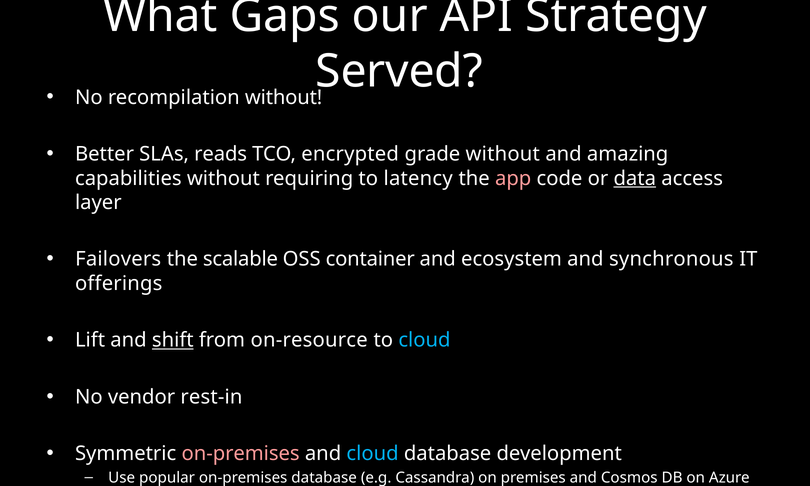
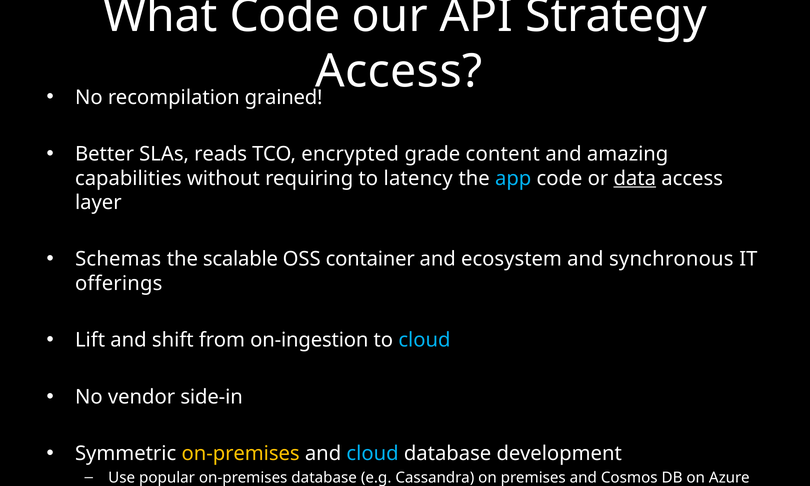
What Gaps: Gaps -> Code (285, 16)
Served: Served -> Access (399, 72)
recompilation without: without -> grained (284, 97)
grade without: without -> content (503, 154)
app colour: pink -> light blue (513, 178)
Failovers: Failovers -> Schemas (118, 259)
shift underline: present -> none (173, 340)
on-resource: on-resource -> on-ingestion (309, 340)
rest-in: rest-in -> side-in (212, 397)
on-premises colour: pink -> yellow (241, 454)
